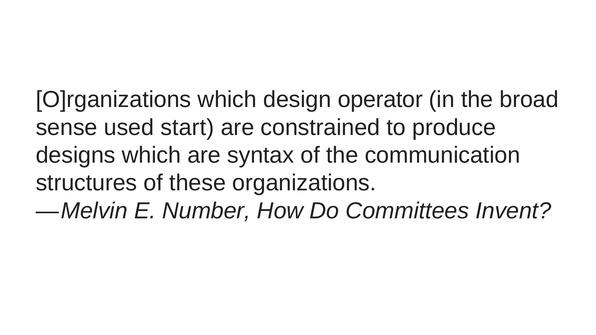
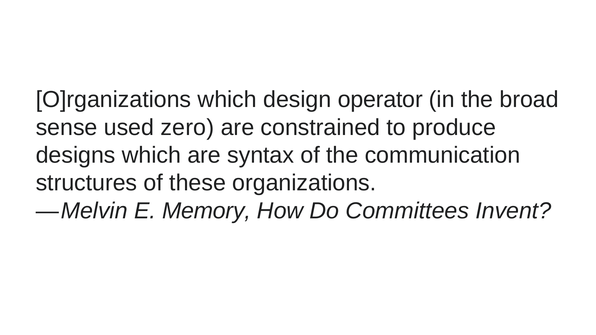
start: start -> zero (187, 127)
Number: Number -> Memory (206, 211)
